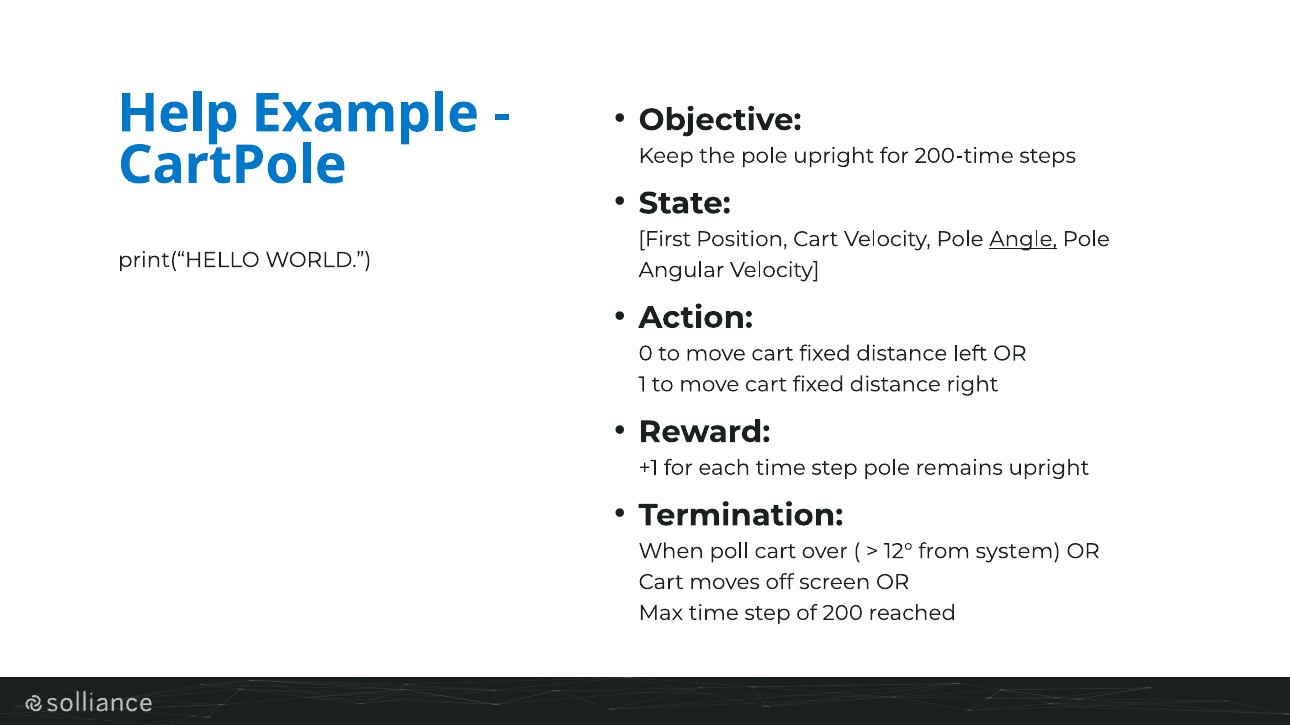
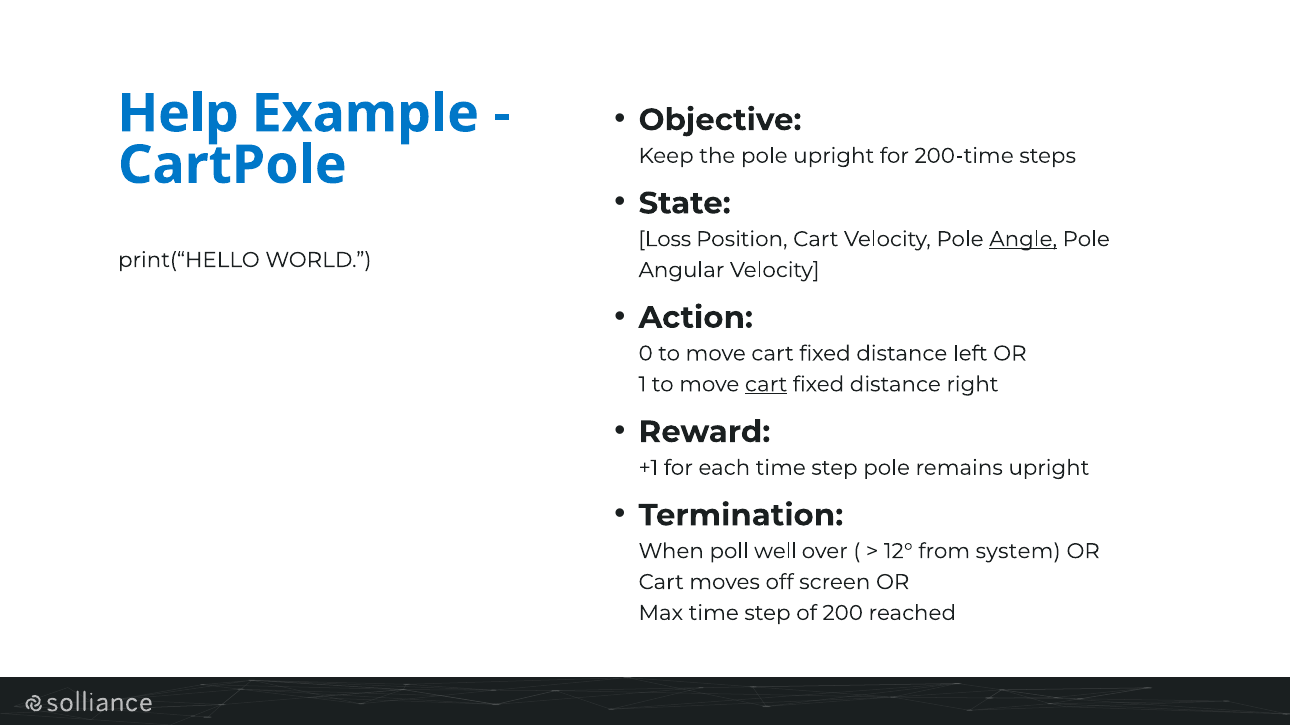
First: First -> Loss (665, 239)
cart underline: none -> present (766, 385)
poll cart: cart -> well (775, 552)
